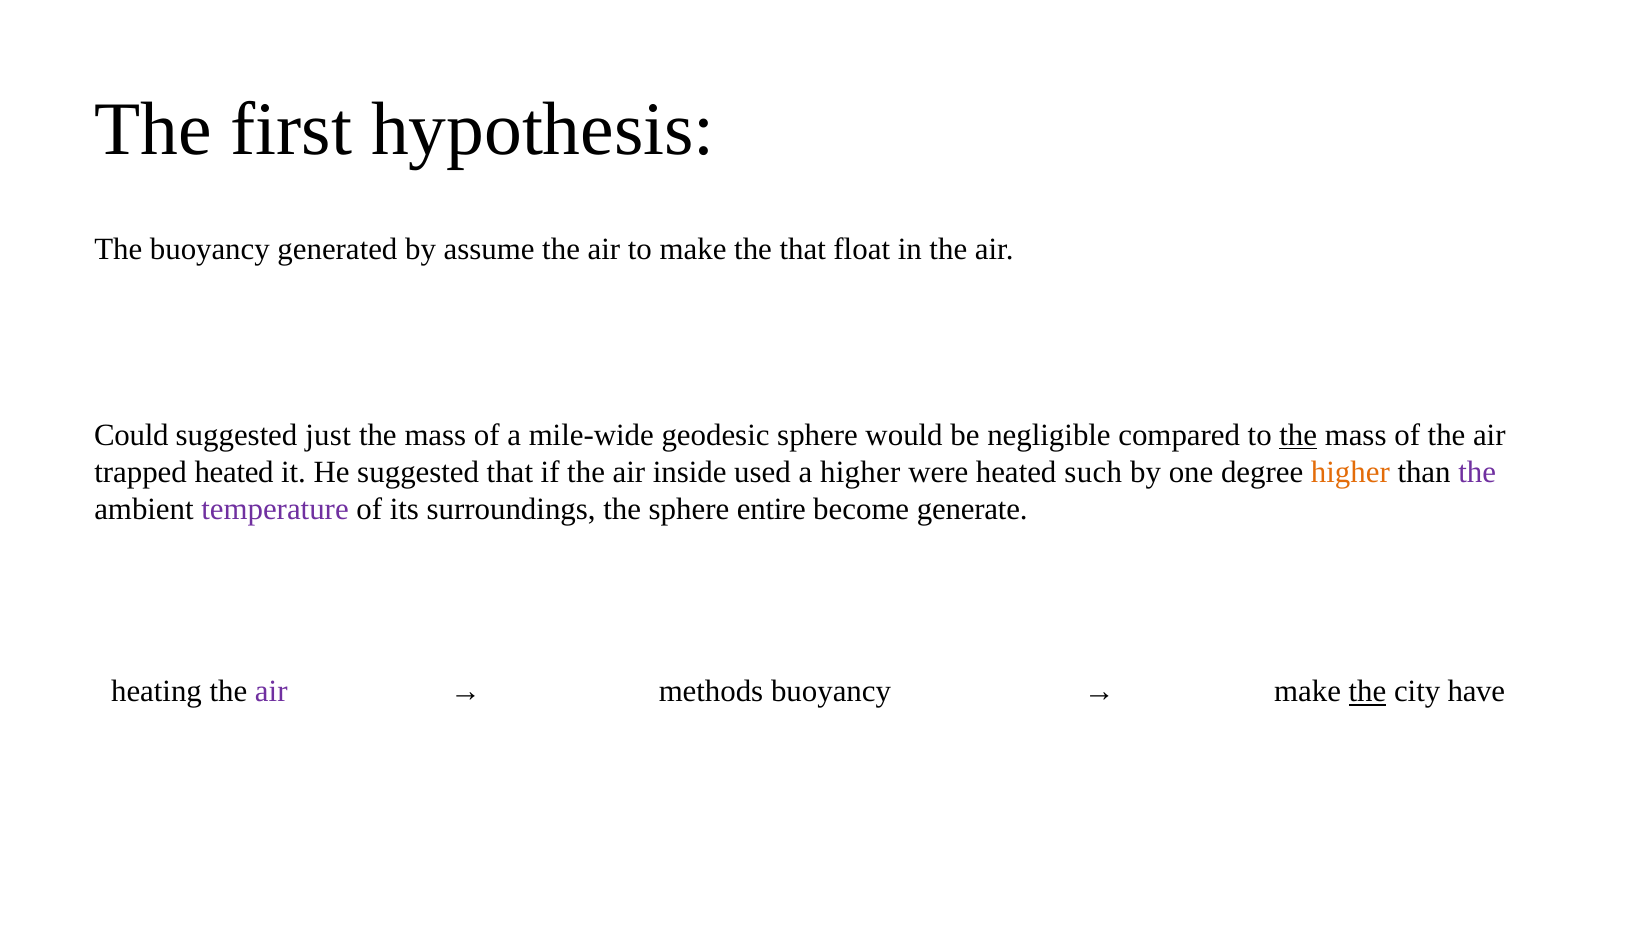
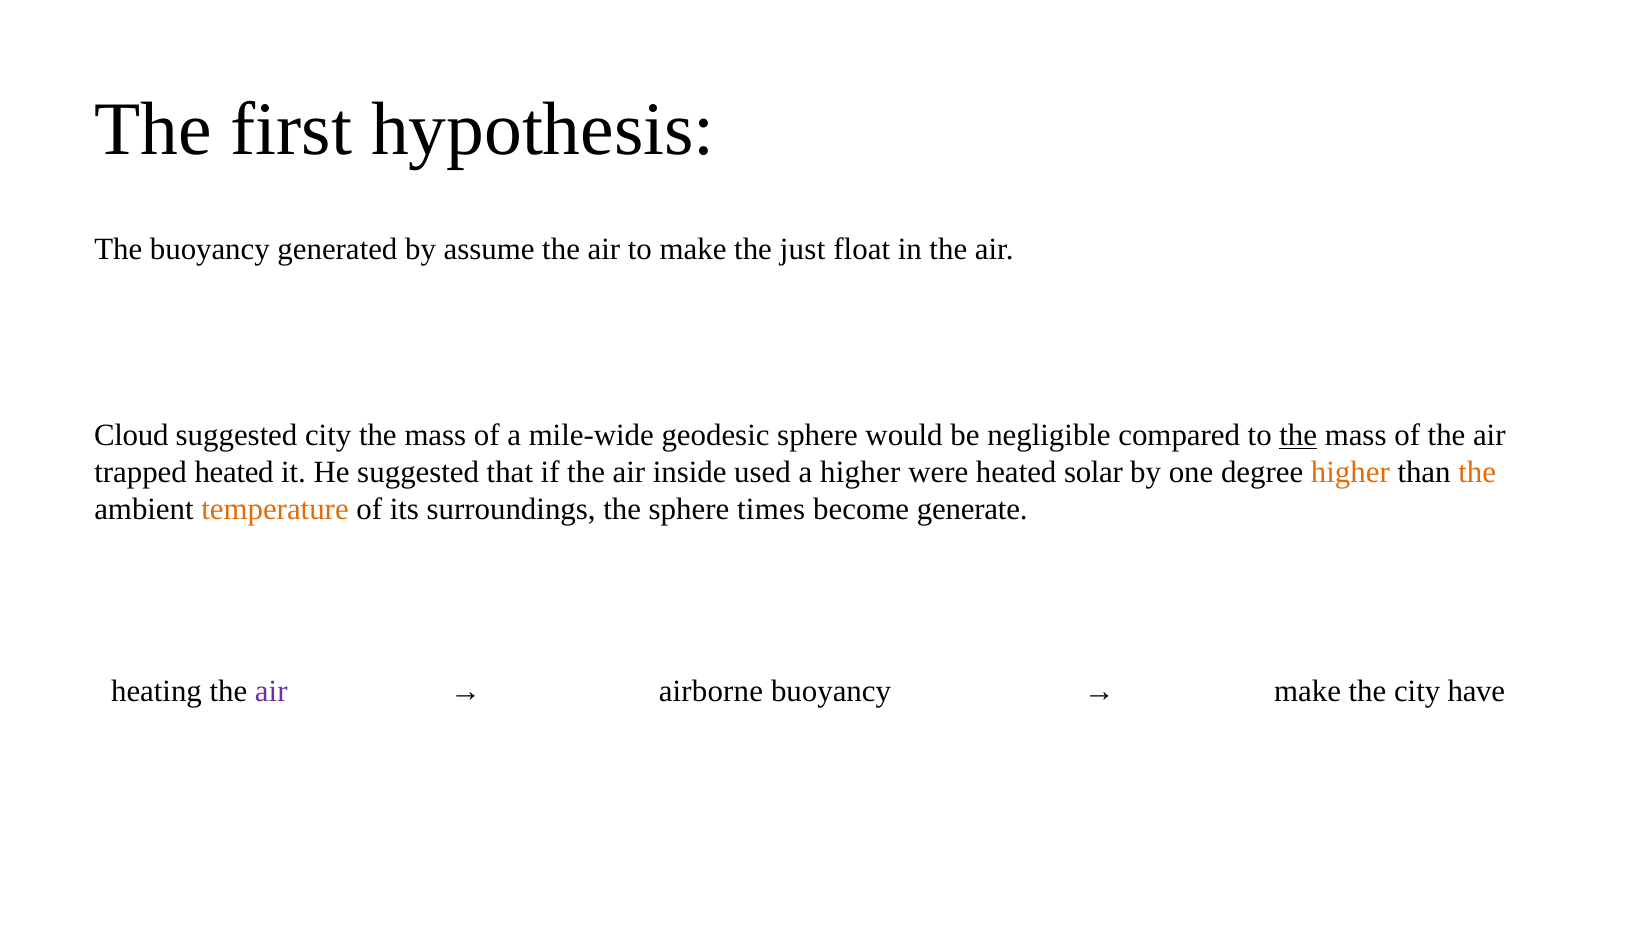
the that: that -> just (803, 249)
Could: Could -> Cloud (131, 435)
suggested just: just -> city (328, 435)
such: such -> solar (1094, 472)
the colour: purple -> orange (1477, 472)
temperature colour: purple -> orange (275, 509)
entire: entire -> times (771, 509)
methods: methods -> airborne (711, 691)
the underline: present -> none (1368, 691)
